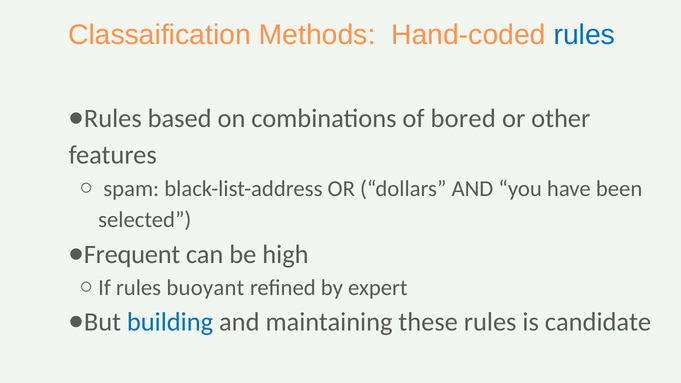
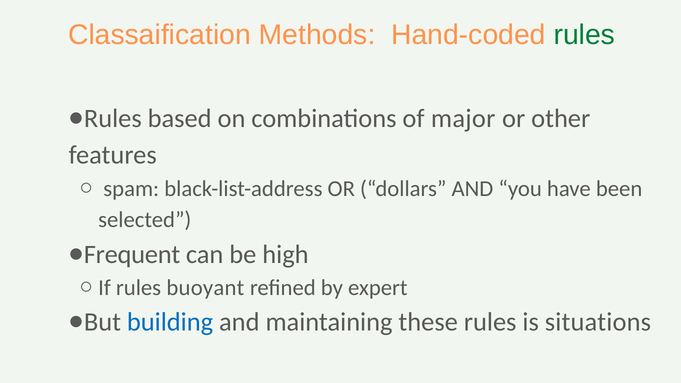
rules colour: blue -> green (584, 35)
bored: bored -> major (463, 119)
candidate: candidate -> situations (598, 322)
